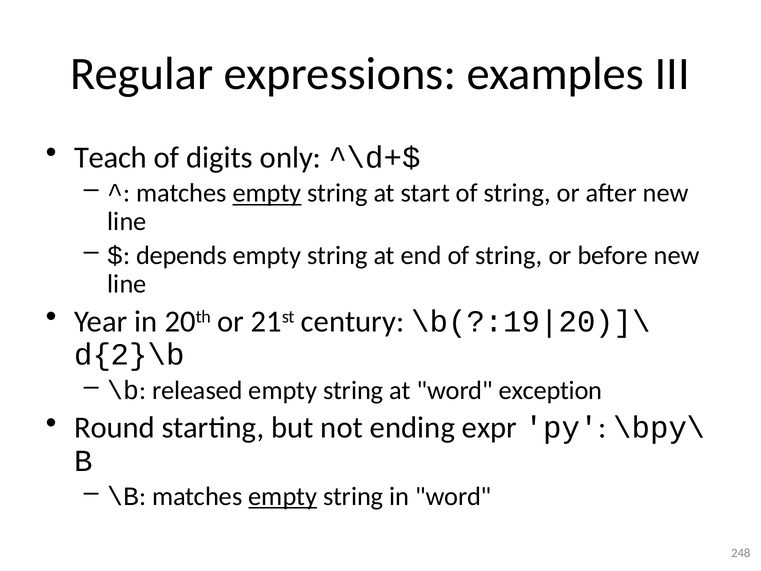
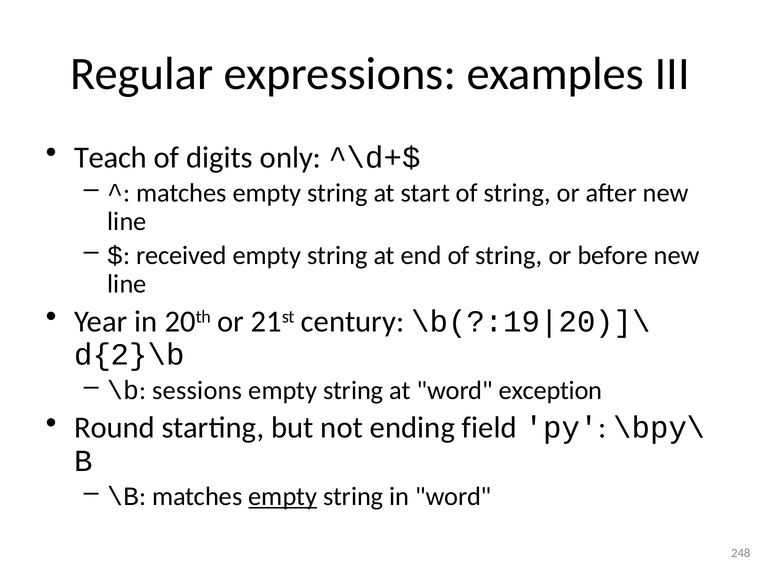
empty underline: present -> none (267, 193)
depends: depends -> received (181, 256)
released: released -> sessions (197, 390)
expr: expr -> field (489, 428)
